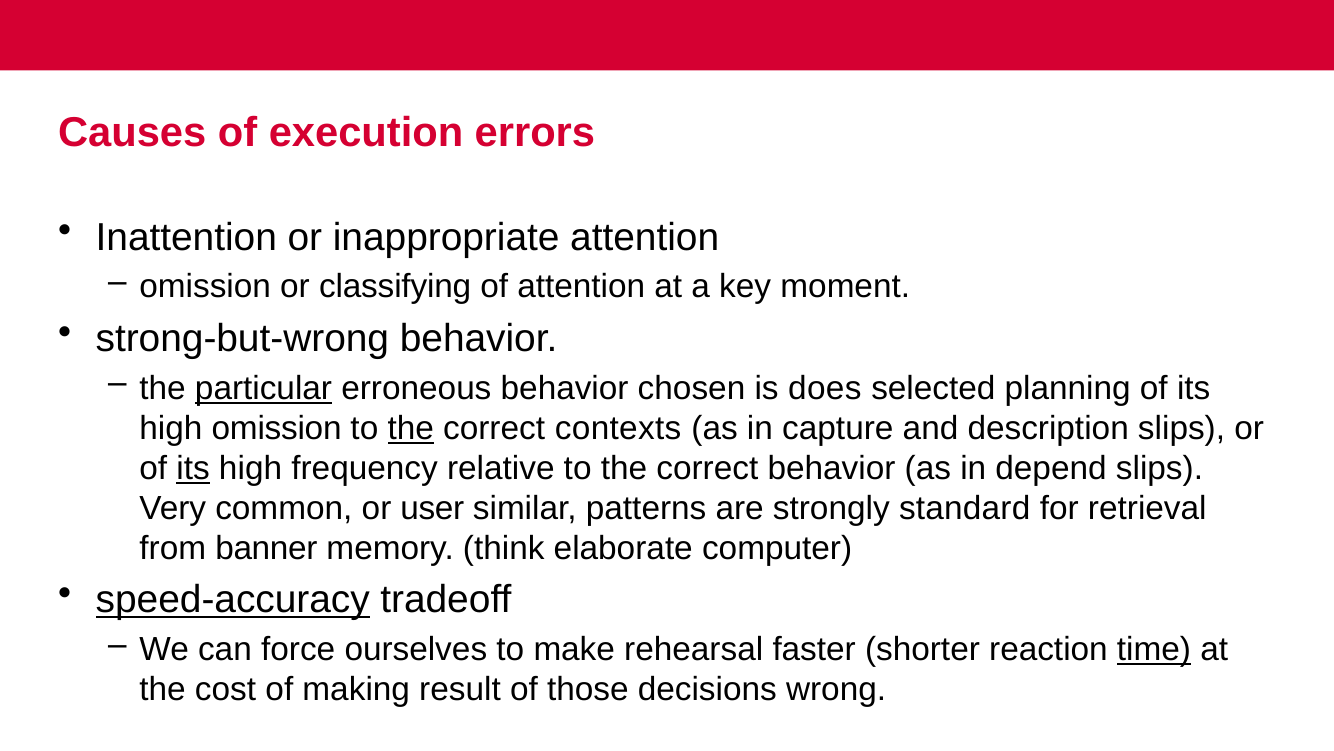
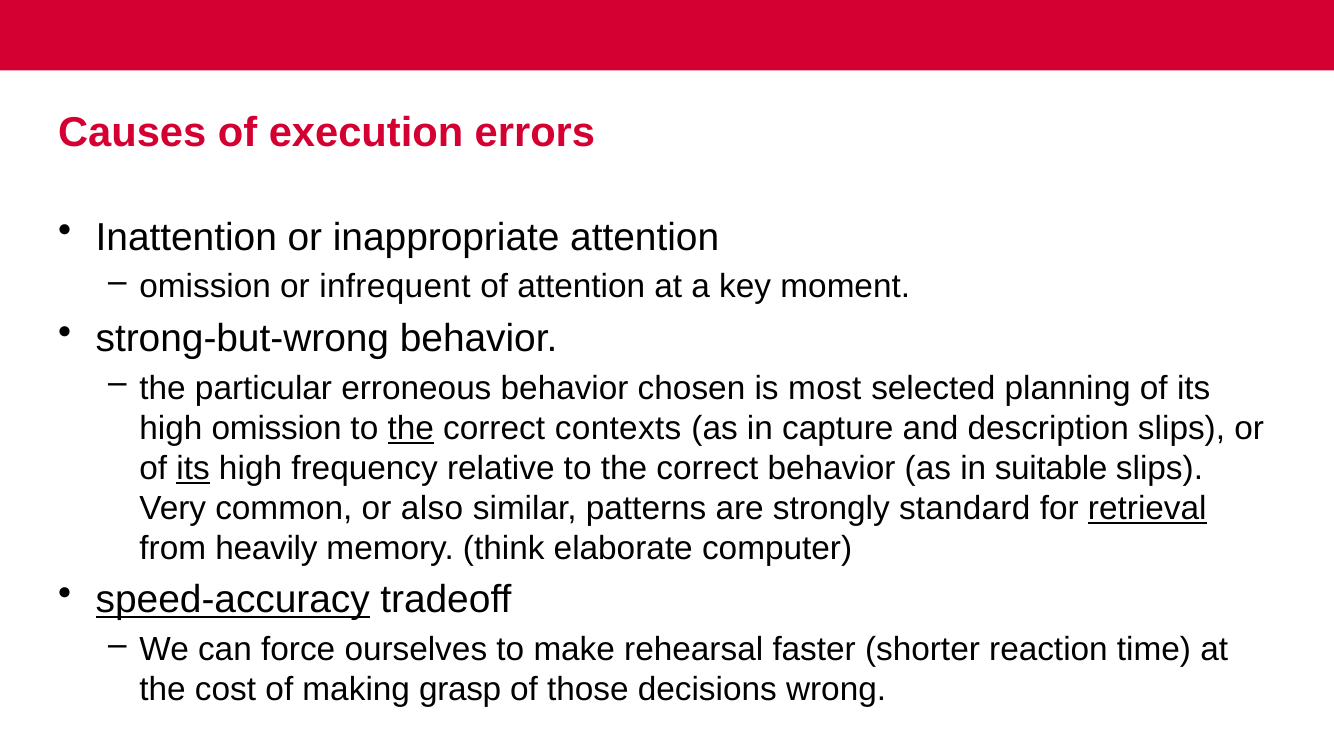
classifying: classifying -> infrequent (395, 287)
particular underline: present -> none (264, 388)
does: does -> most (825, 388)
depend: depend -> suitable (1051, 468)
user: user -> also (432, 508)
retrieval underline: none -> present (1147, 508)
banner: banner -> heavily (266, 548)
time underline: present -> none (1154, 649)
result: result -> grasp (460, 689)
